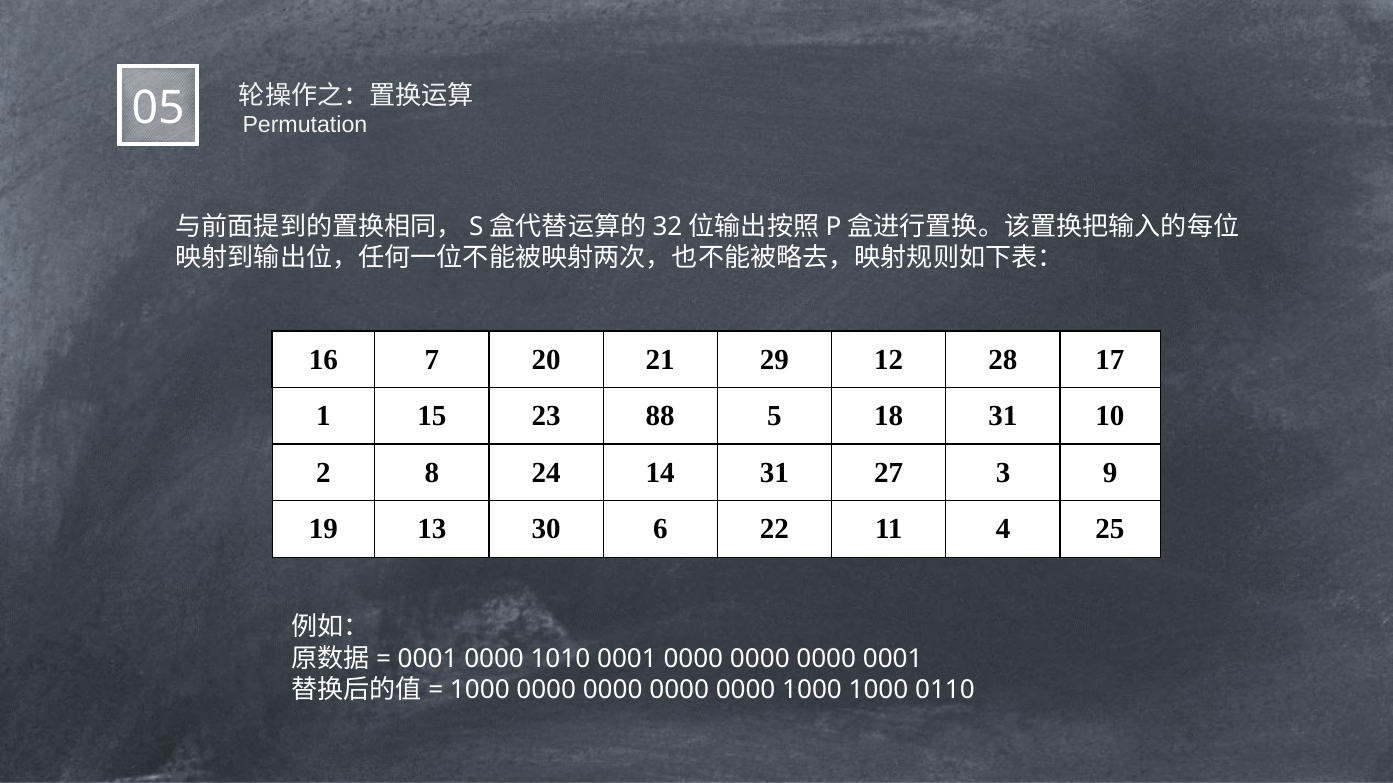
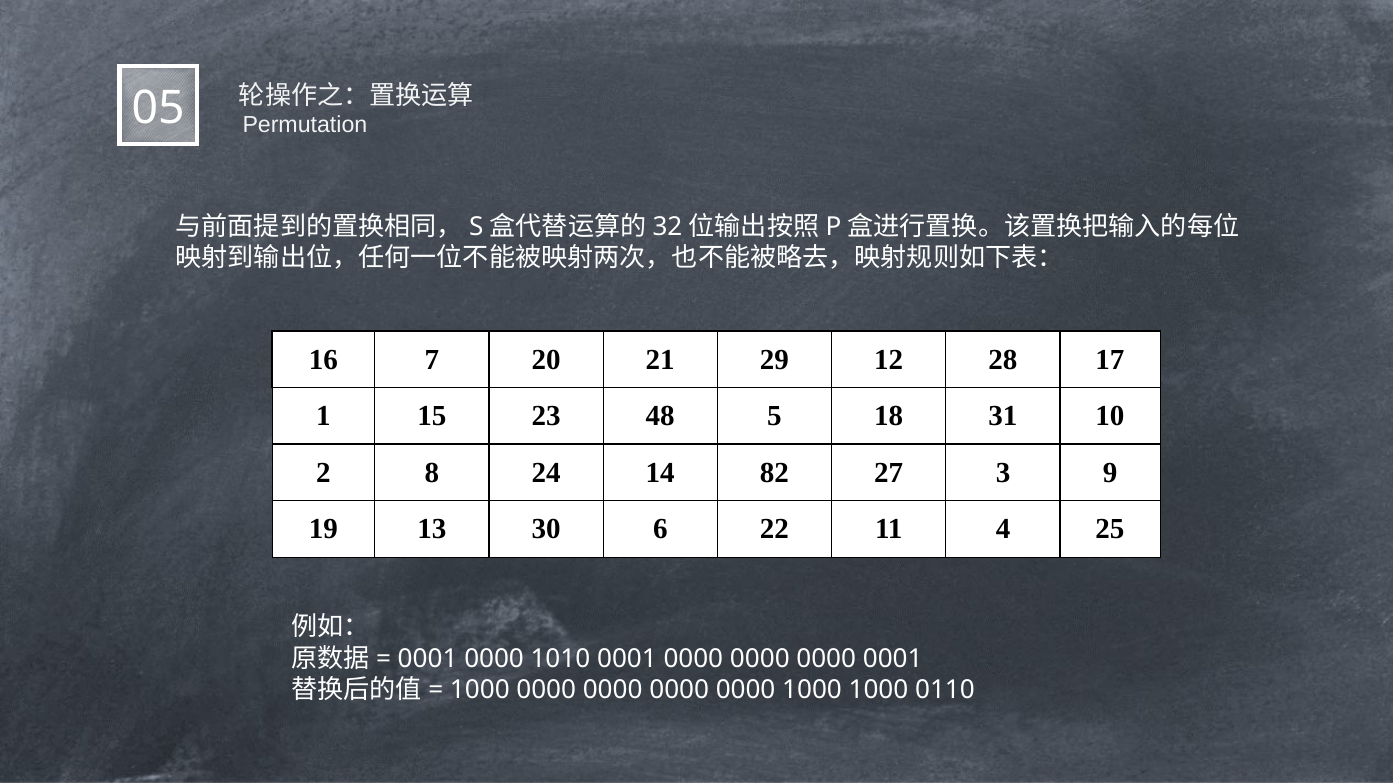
88: 88 -> 48 (660, 416)
14 31: 31 -> 82 (774, 473)
